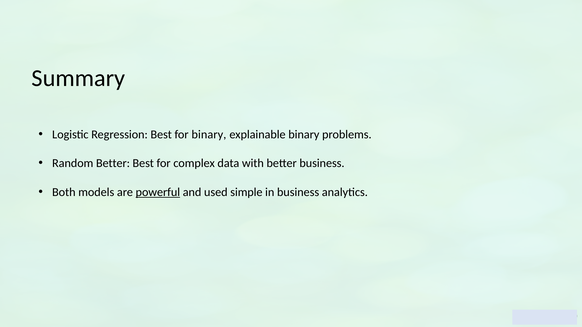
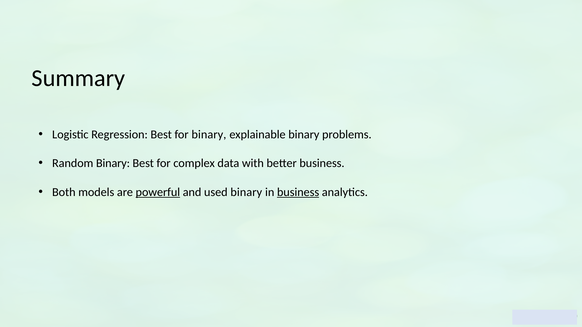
Random Better: Better -> Binary (113, 163)
used simple: simple -> binary (246, 192)
business underline: none -> present (298, 192)
